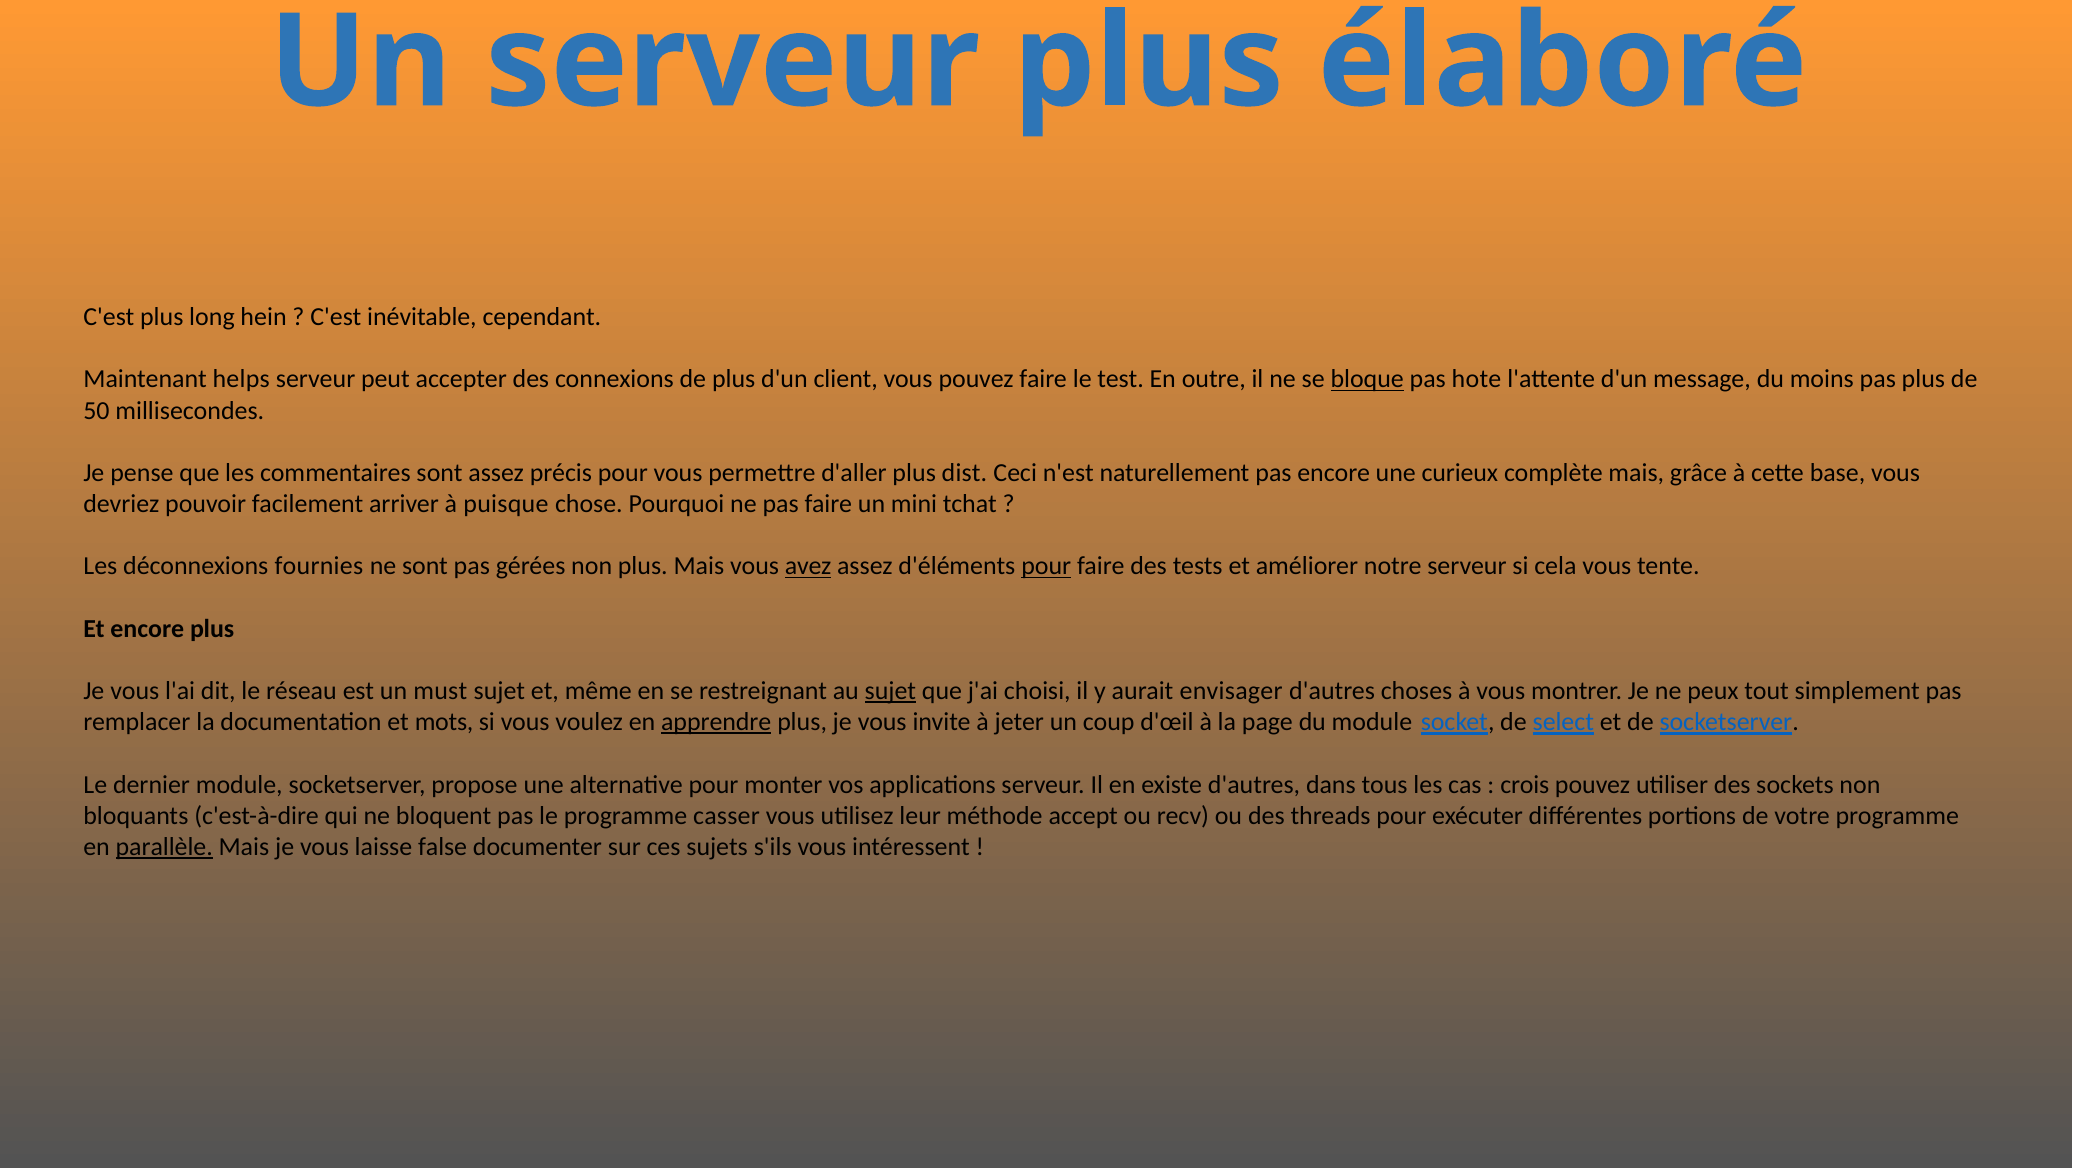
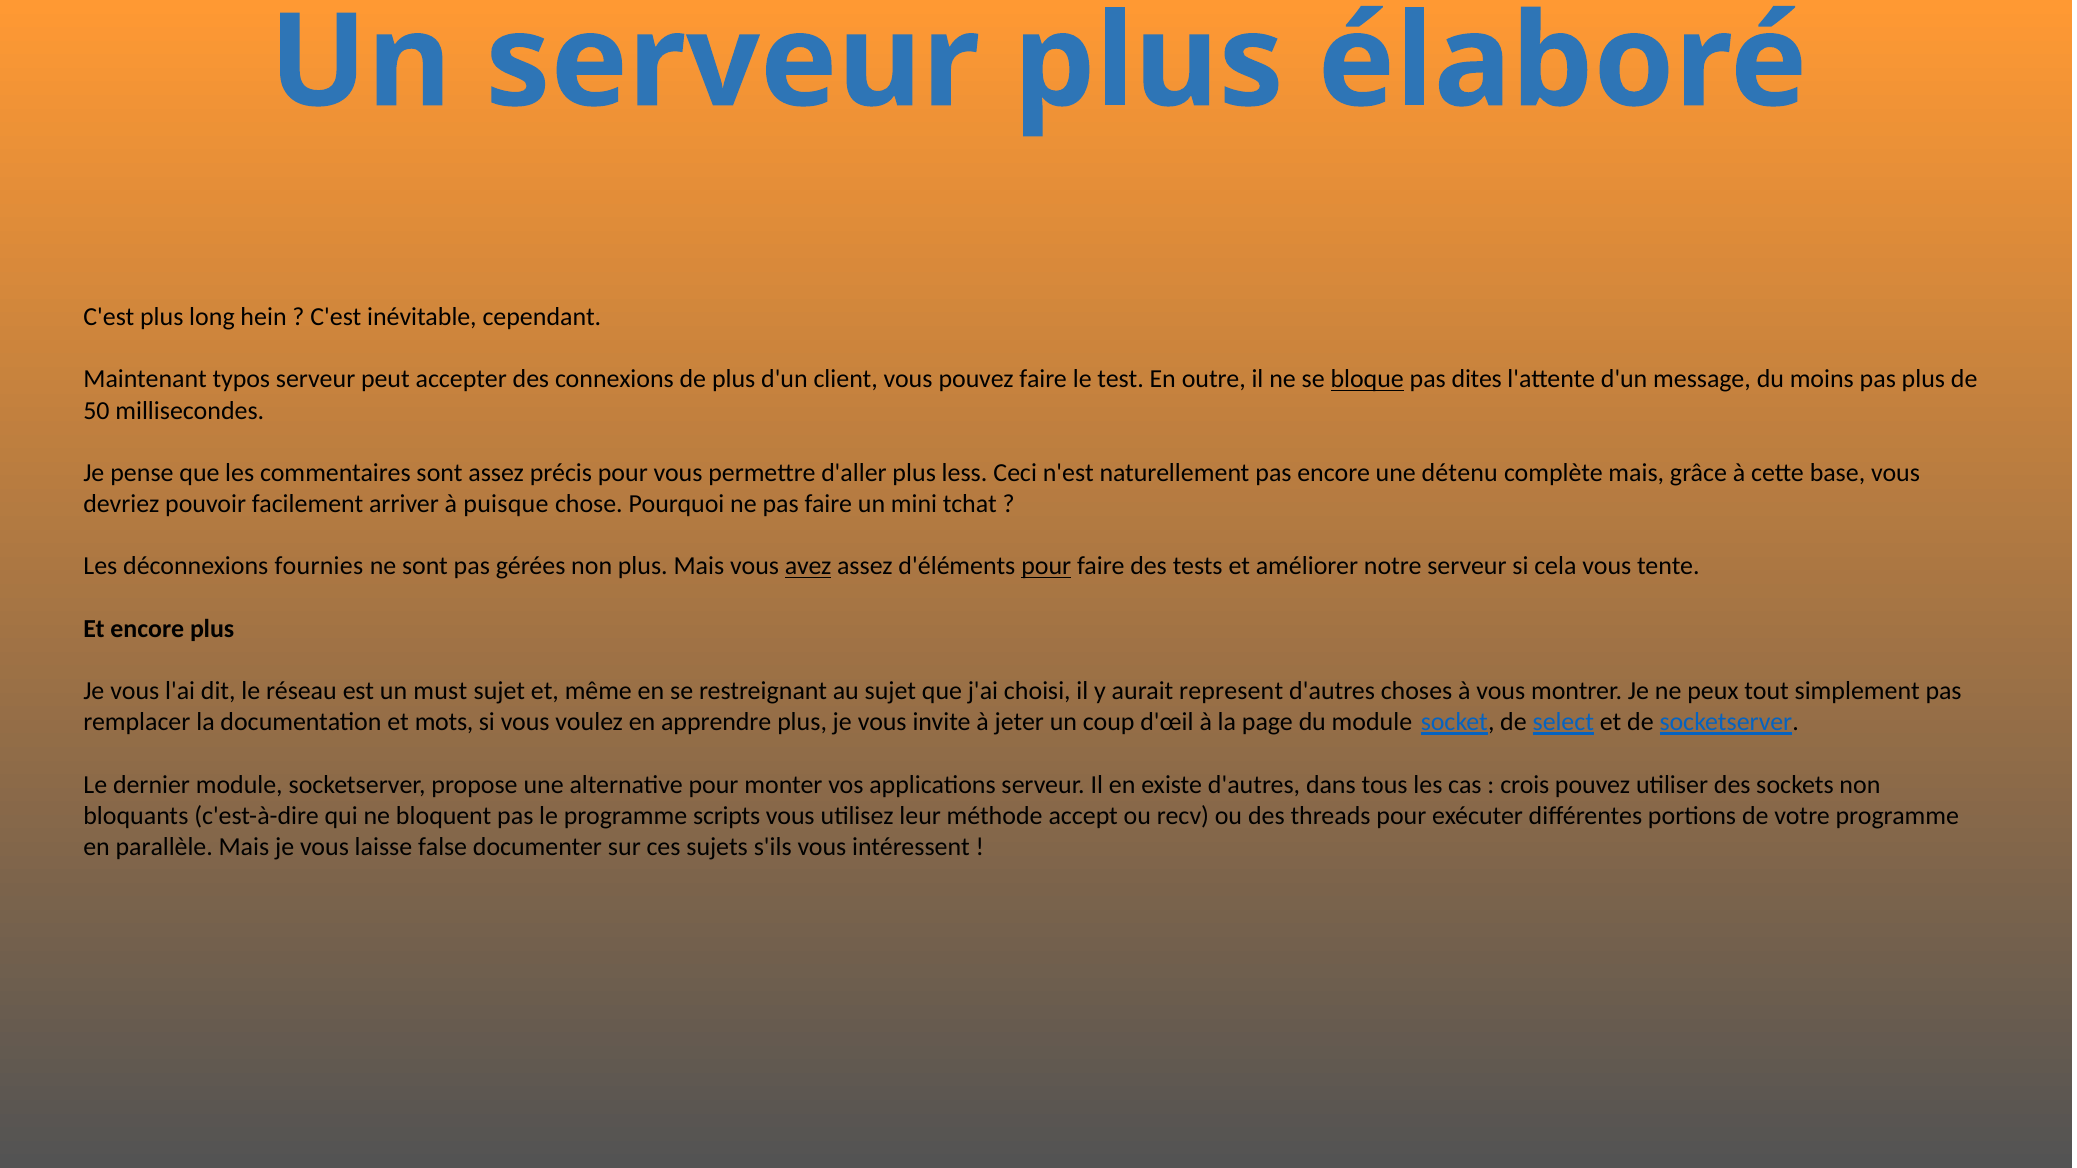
helps: helps -> typos (241, 379)
hote: hote -> dites (1477, 379)
dist: dist -> less (965, 473)
curieux: curieux -> détenu (1460, 473)
sujet underline: present -> none (890, 691)
envisager: envisager -> represent (1231, 691)
apprendre underline: present -> none (716, 722)
casser: casser -> scripts (727, 816)
parallèle underline: present -> none (164, 847)
